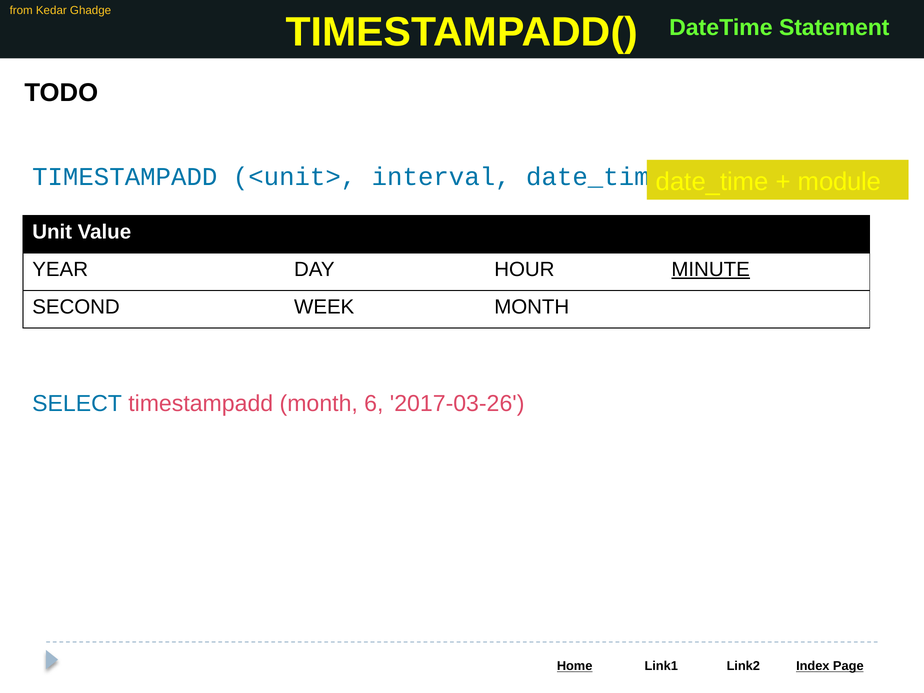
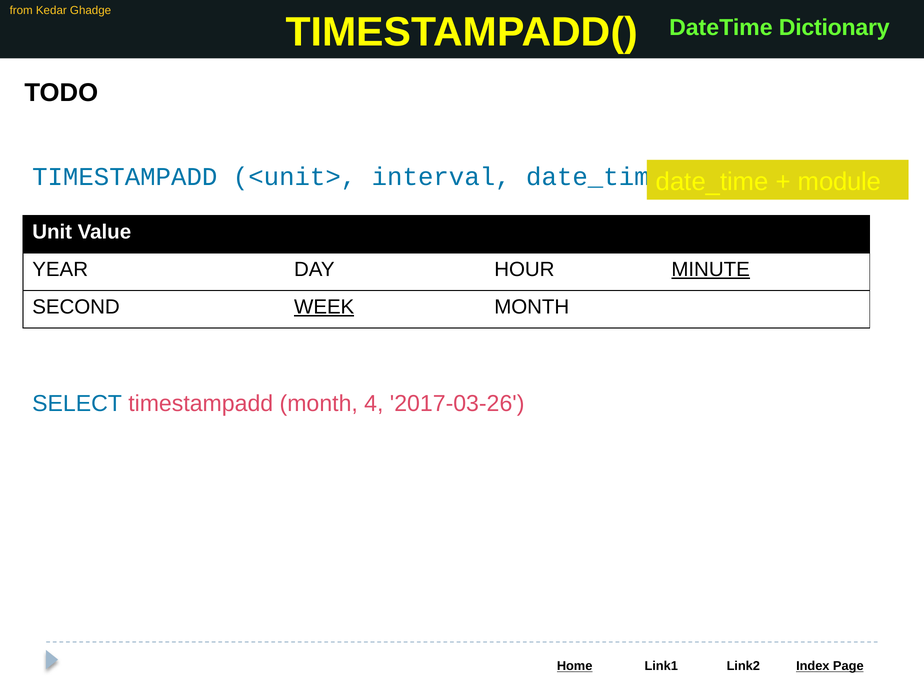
Statement: Statement -> Dictionary (834, 28)
WEEK underline: none -> present (324, 307)
6: 6 -> 4 (374, 403)
